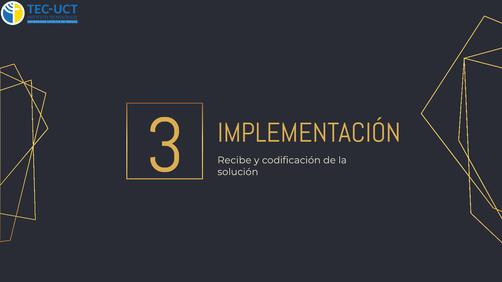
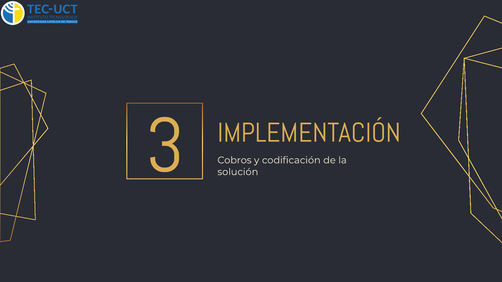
Recibe: Recibe -> Cobros (234, 160)
